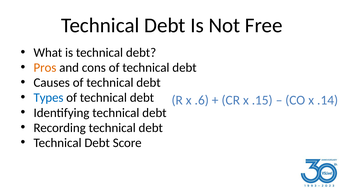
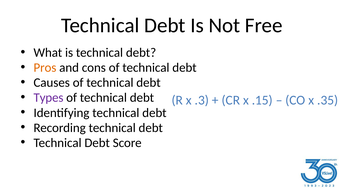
Types colour: blue -> purple (48, 97)
.6: .6 -> .3 (202, 100)
.14: .14 -> .35 (328, 100)
